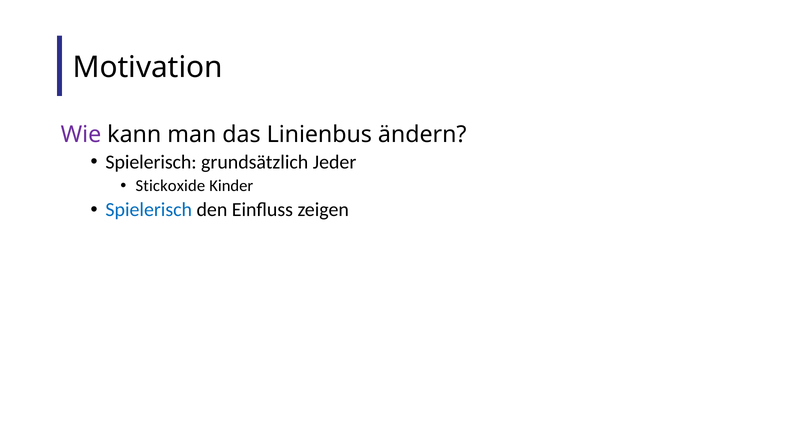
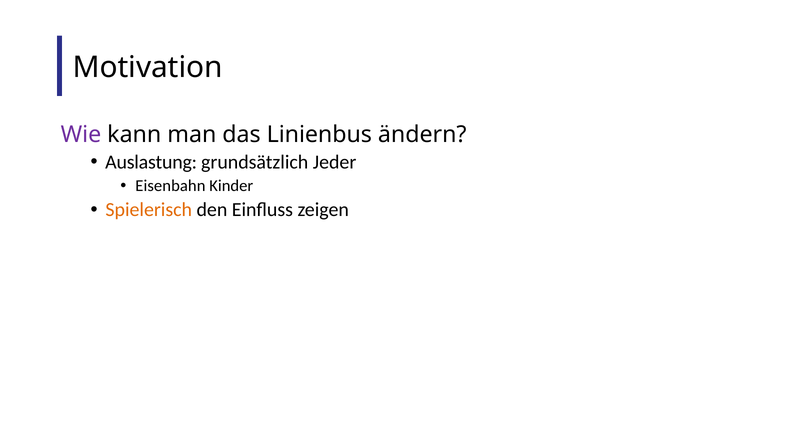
Spielerisch: Spielerisch -> Auslastung (151, 162)
Stickoxide: Stickoxide -> Eisenbahn (170, 186)
Spielerisch colour: blue -> orange (149, 210)
